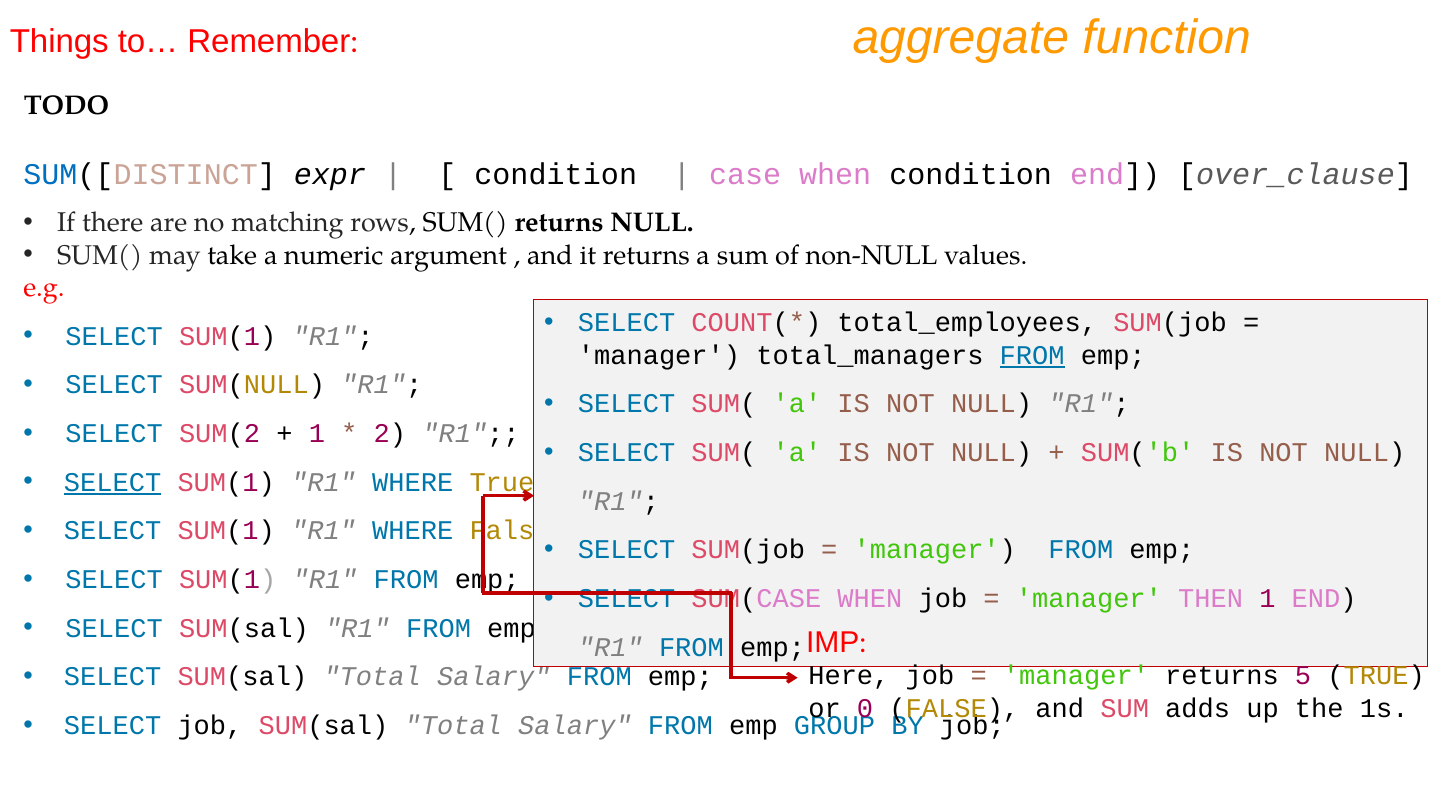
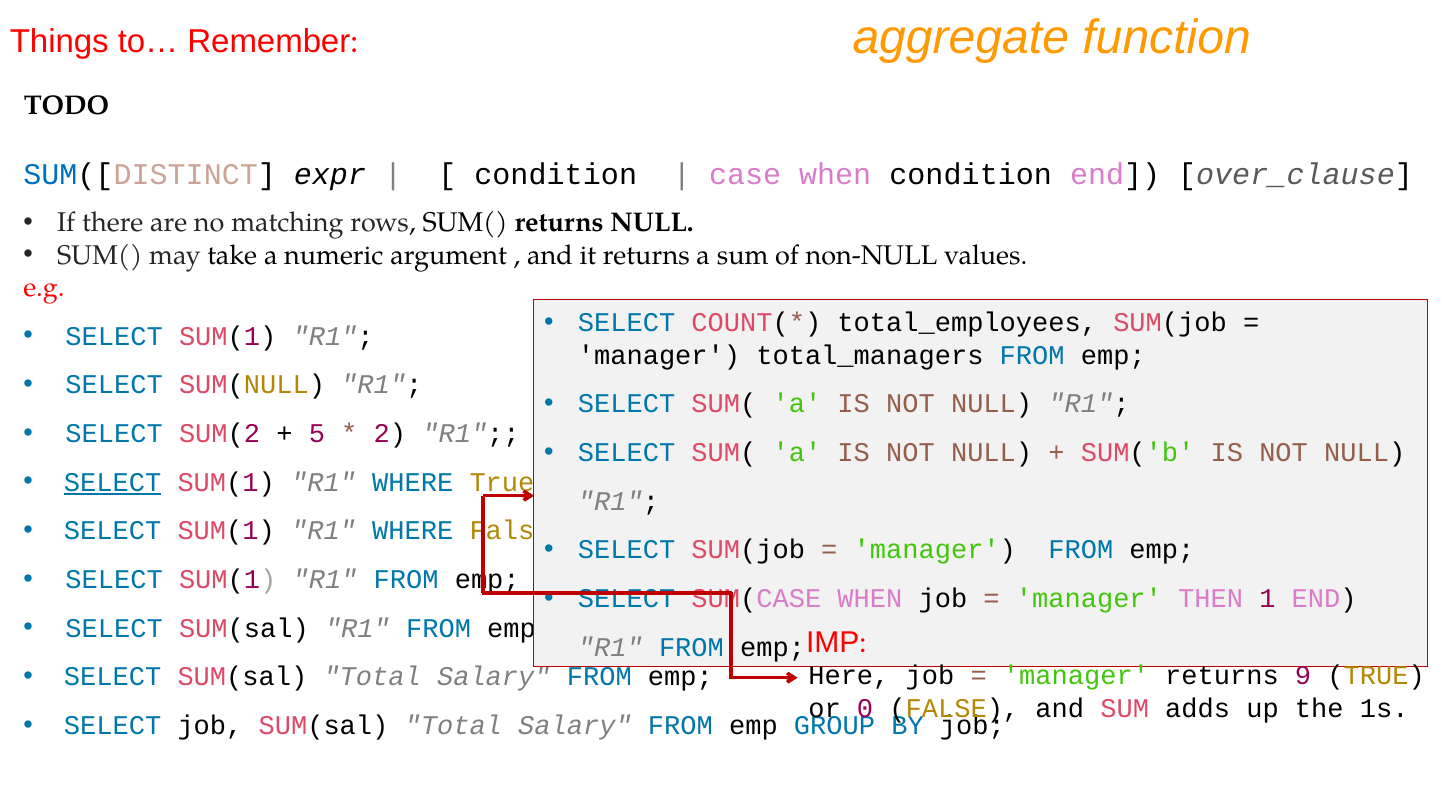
FROM underline: present -> none (1032, 355)
1: 1 -> 5 (317, 434)
5: 5 -> 9 (1303, 676)
